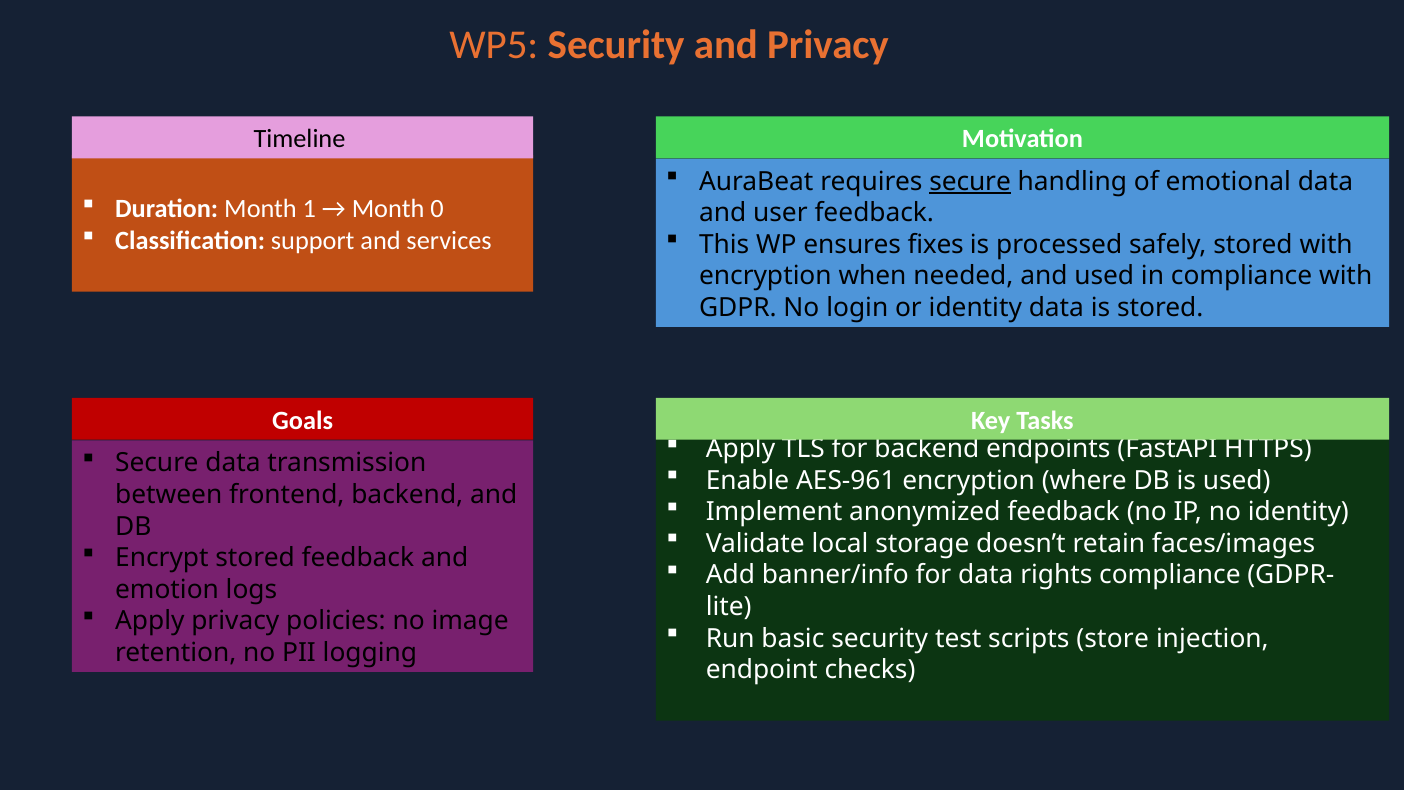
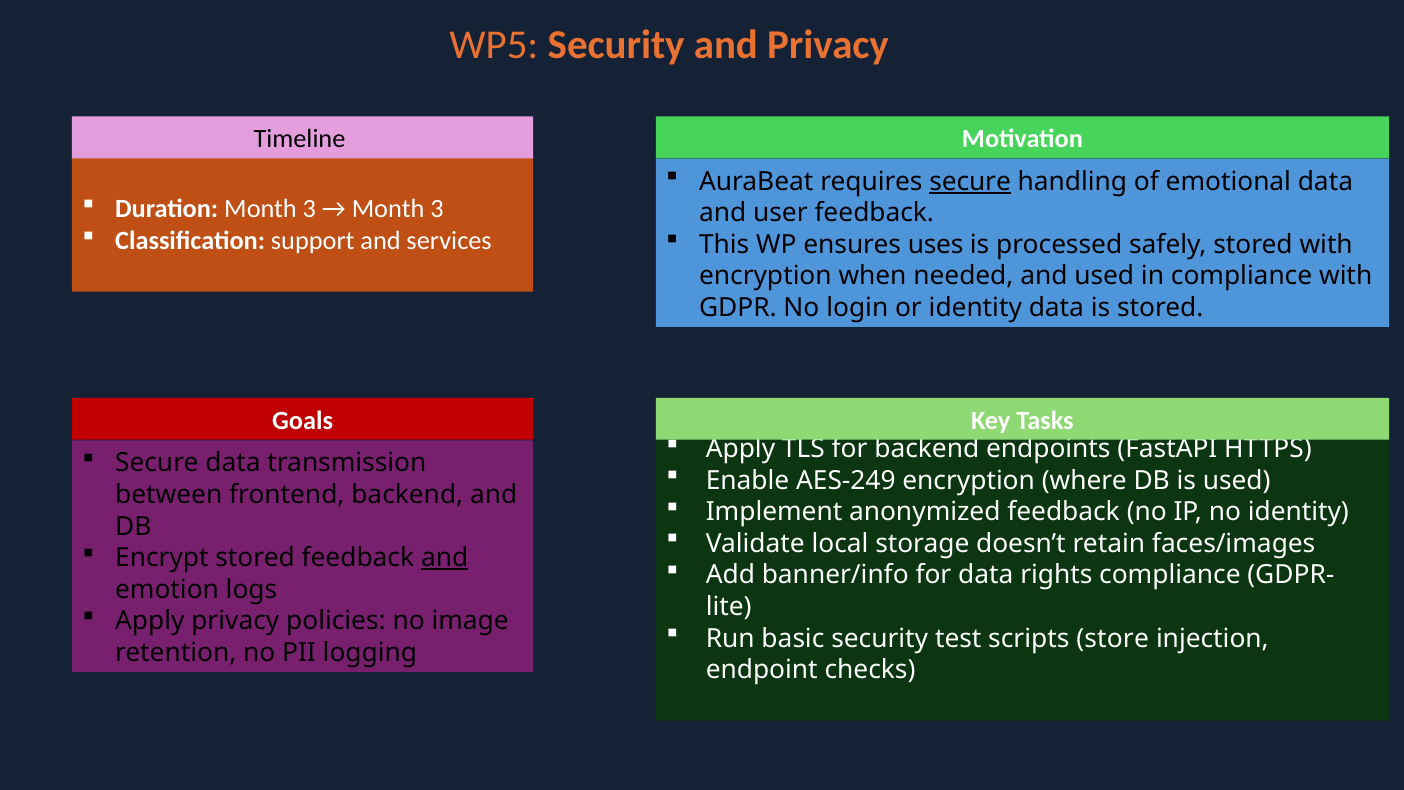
Duration Month 1: 1 -> 3 (309, 209)
0: 0 -> 3 (437, 209)
fixes: fixes -> uses (936, 245)
AES-961: AES-961 -> AES-249 (846, 480)
and underline: none -> present (445, 558)
